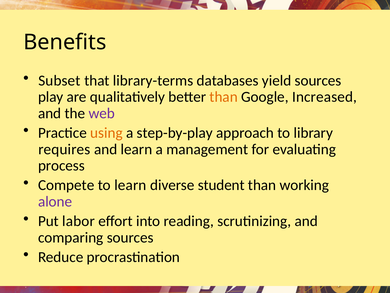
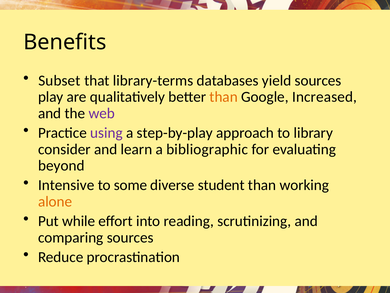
using colour: orange -> purple (106, 133)
requires: requires -> consider (64, 149)
management: management -> bibliographic (207, 149)
process: process -> beyond (61, 165)
Compete: Compete -> Intensive (66, 185)
to learn: learn -> some (131, 185)
alone colour: purple -> orange (55, 201)
labor: labor -> while (79, 221)
